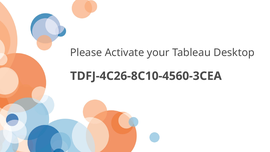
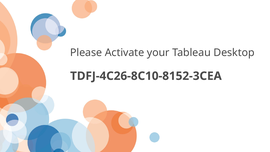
TDFJ-4C26-8C10-4560-3CEA: TDFJ-4C26-8C10-4560-3CEA -> TDFJ-4C26-8C10-8152-3CEA (146, 76)
